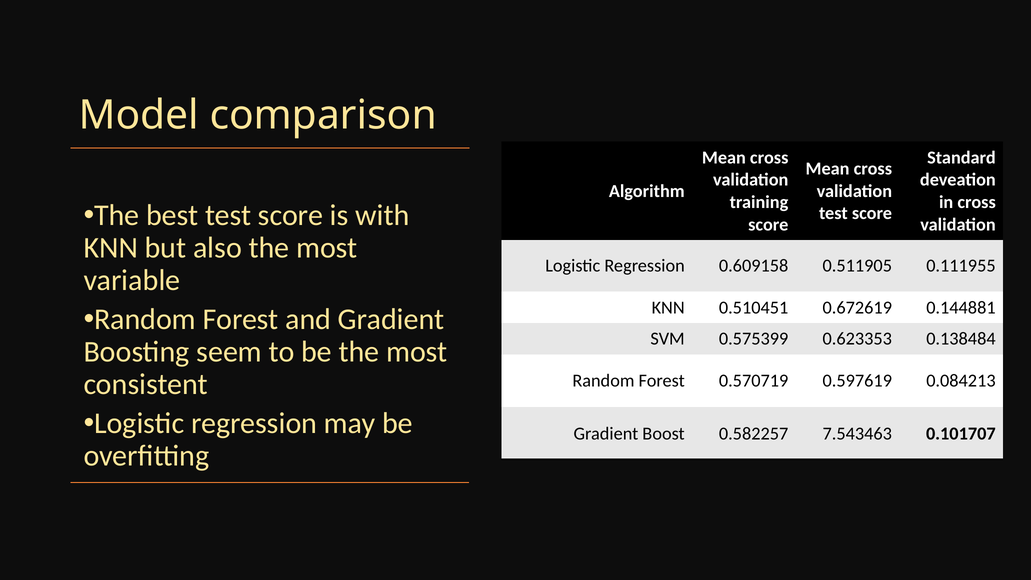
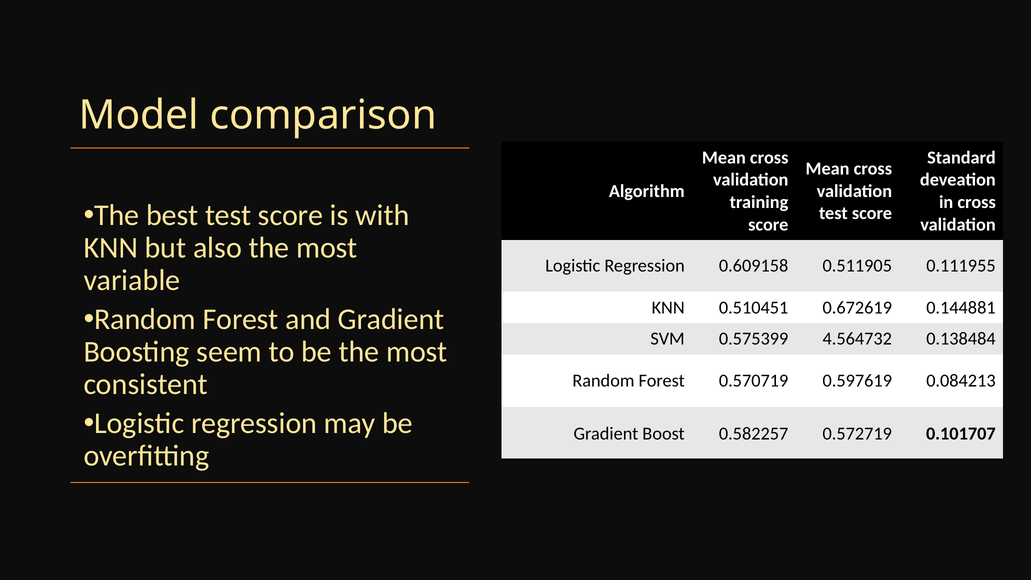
0.623353: 0.623353 -> 4.564732 (857, 339)
7.543463: 7.543463 -> 0.572719 (857, 434)
